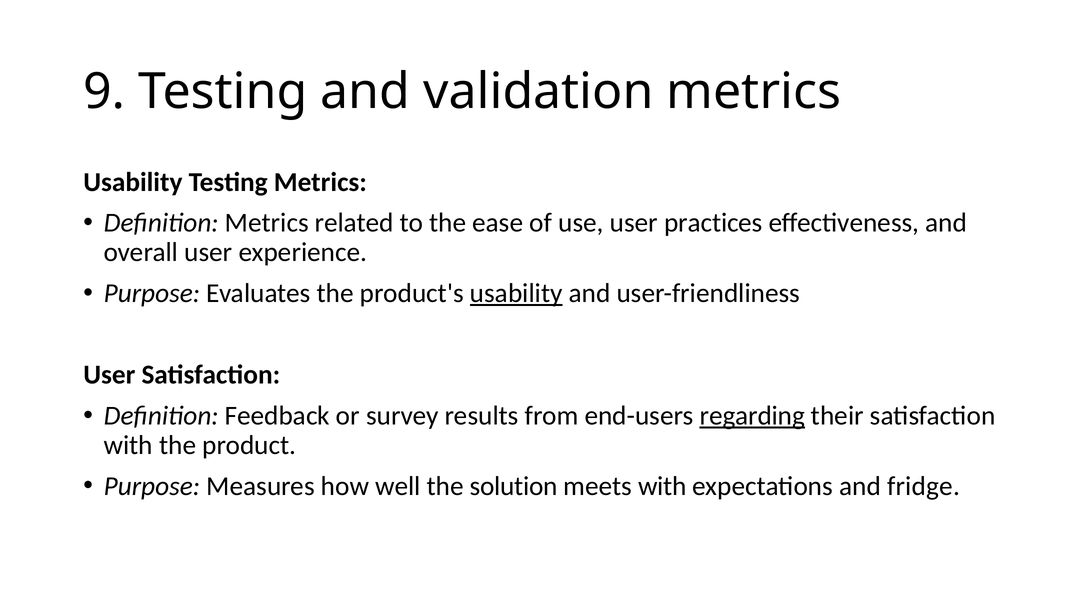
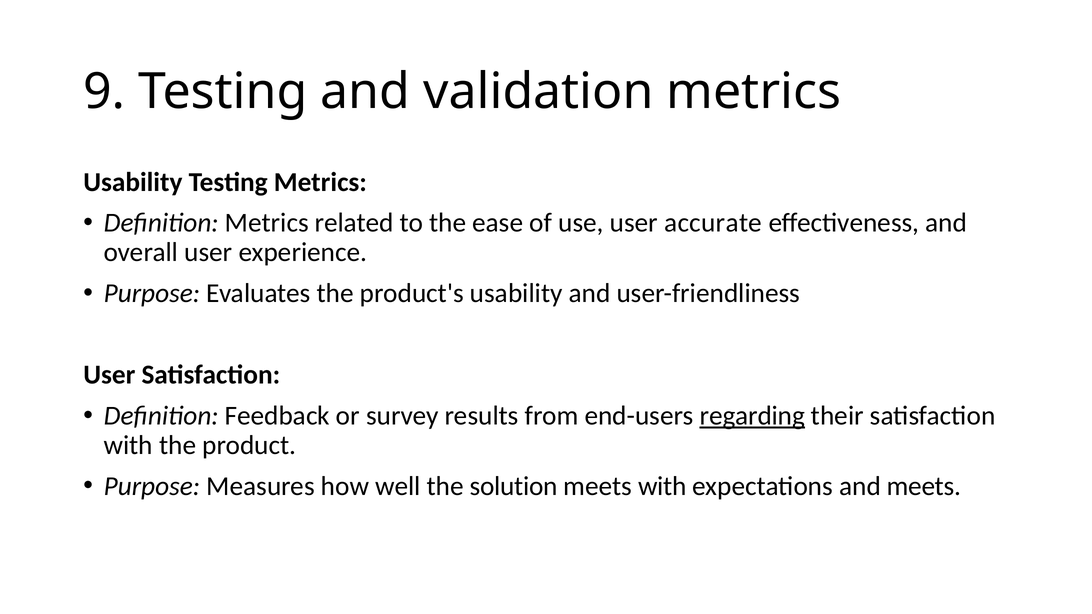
practices: practices -> accurate (713, 223)
usability underline: present -> none (516, 293)
and fridge: fridge -> meets (924, 486)
